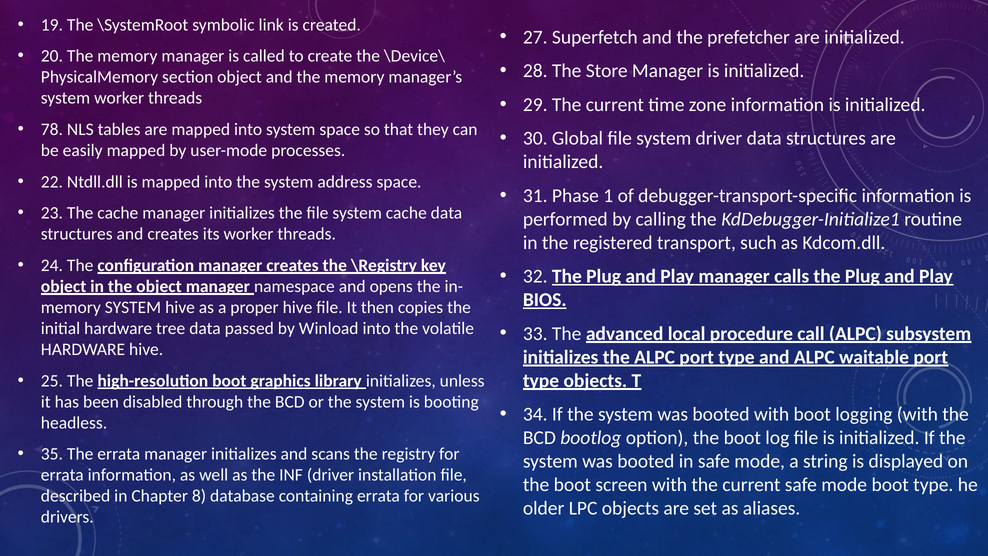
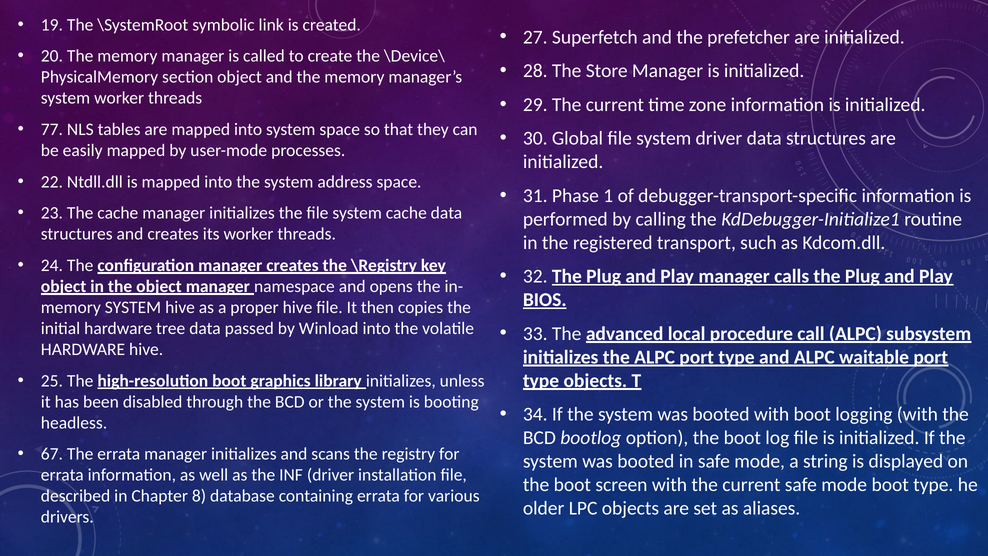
78: 78 -> 77 (52, 129)
35: 35 -> 67 (52, 454)
